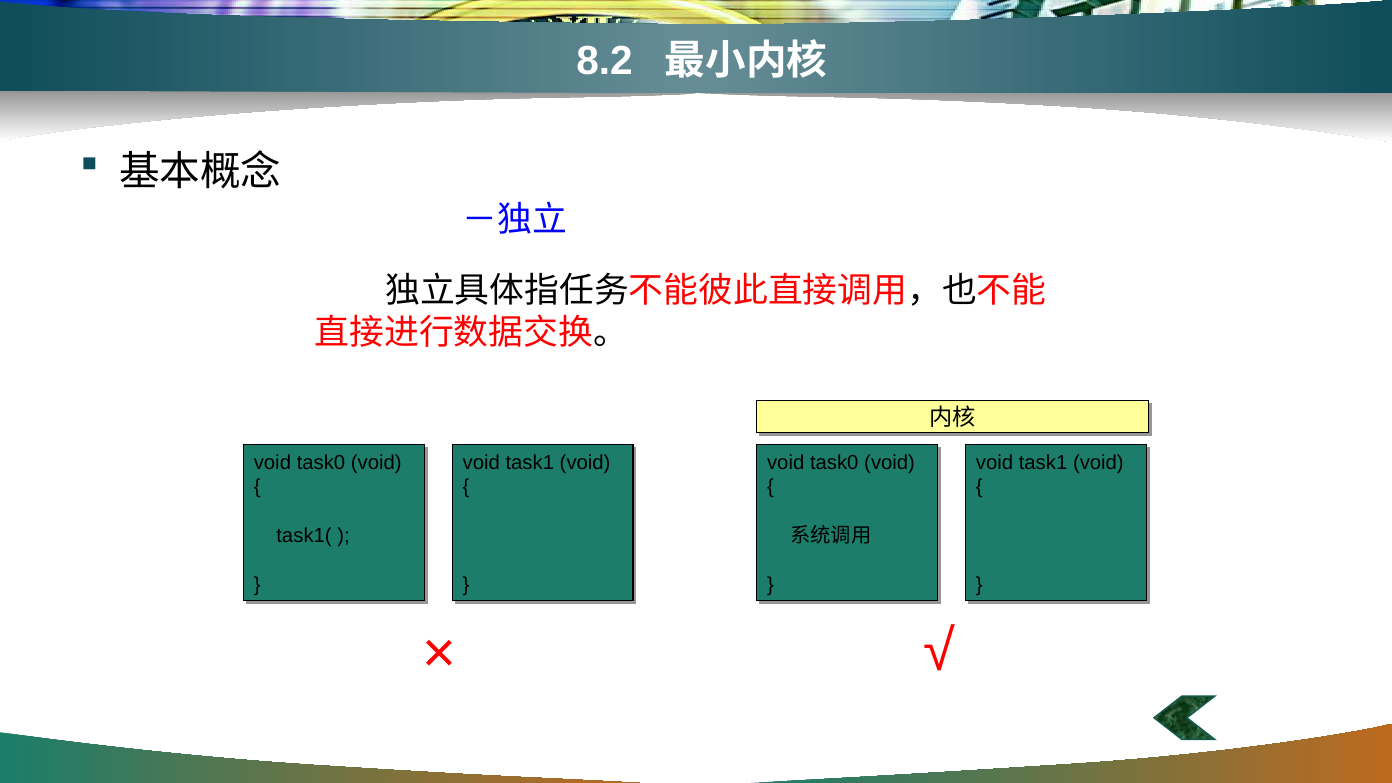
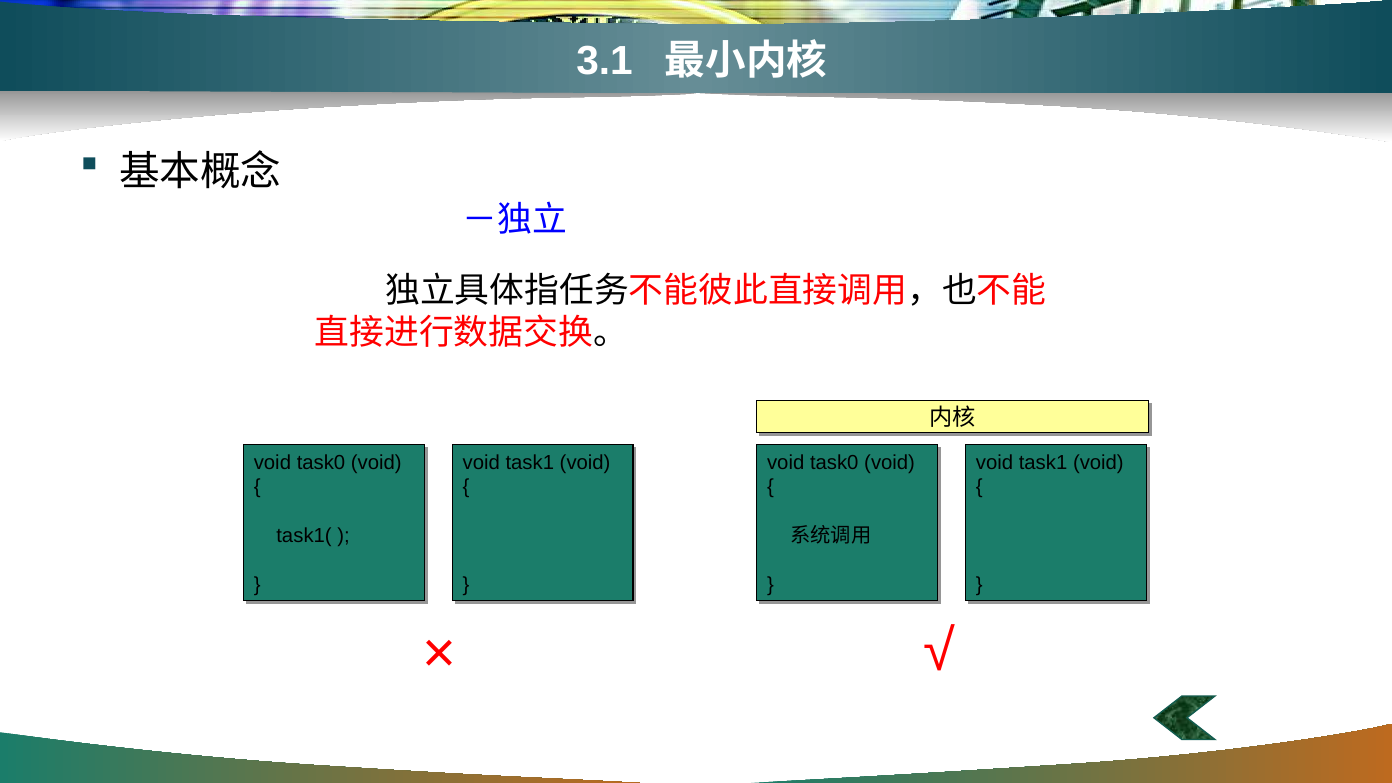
8.2: 8.2 -> 3.1 (605, 61)
